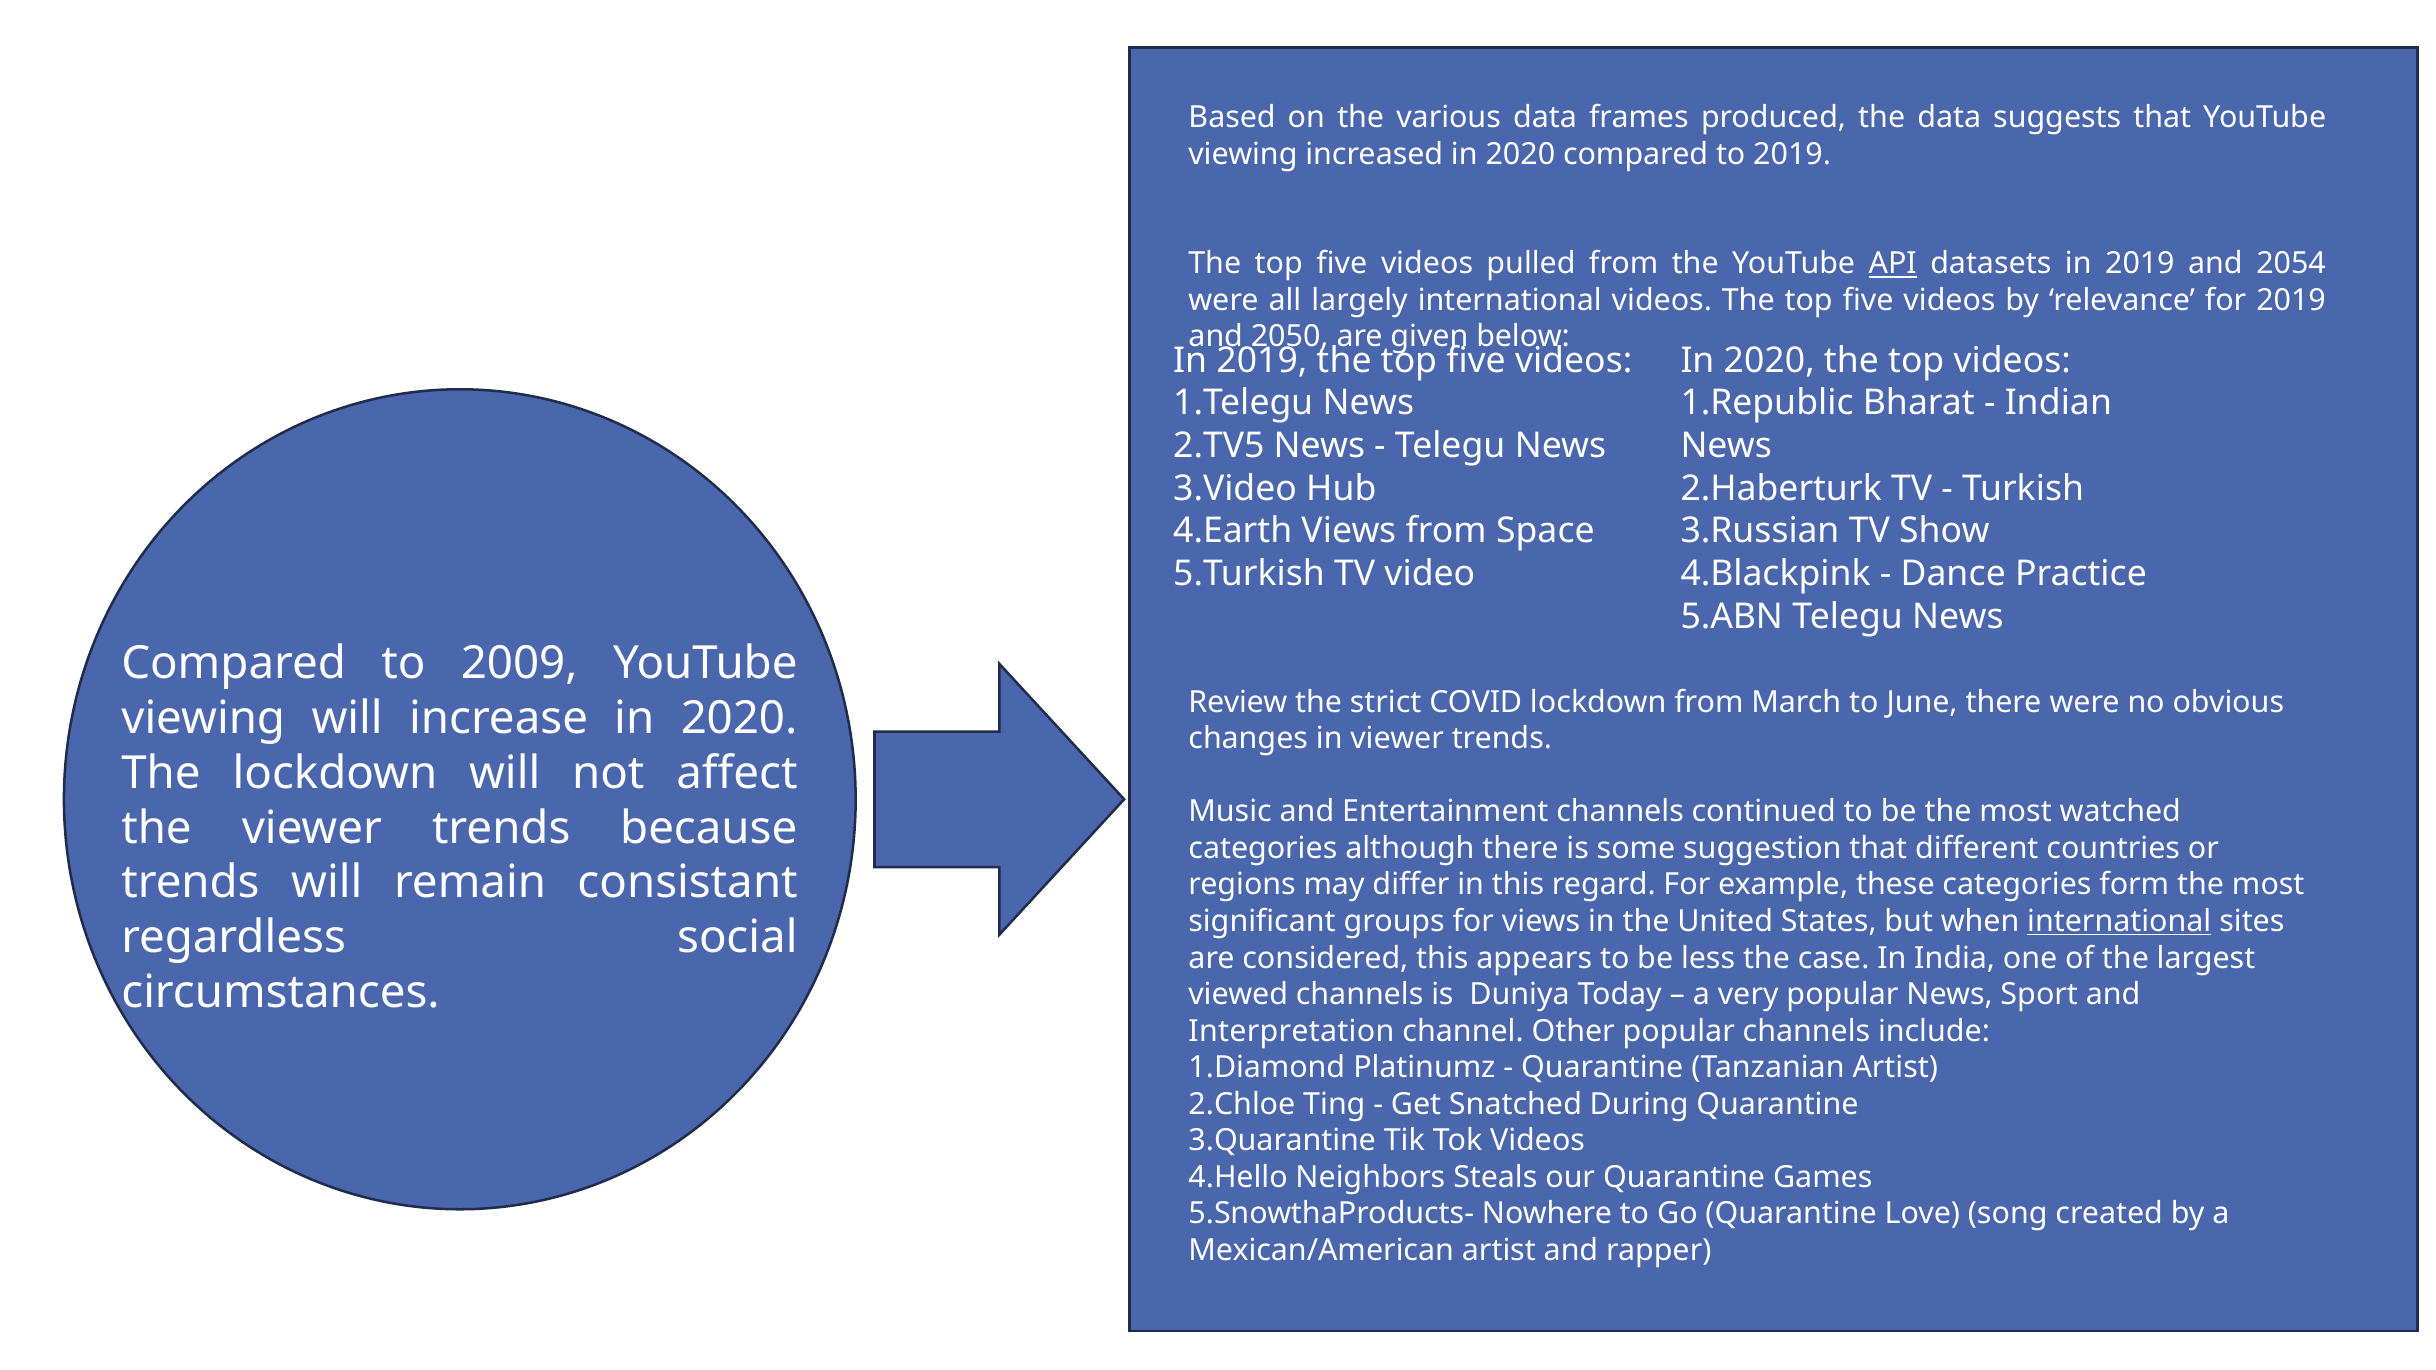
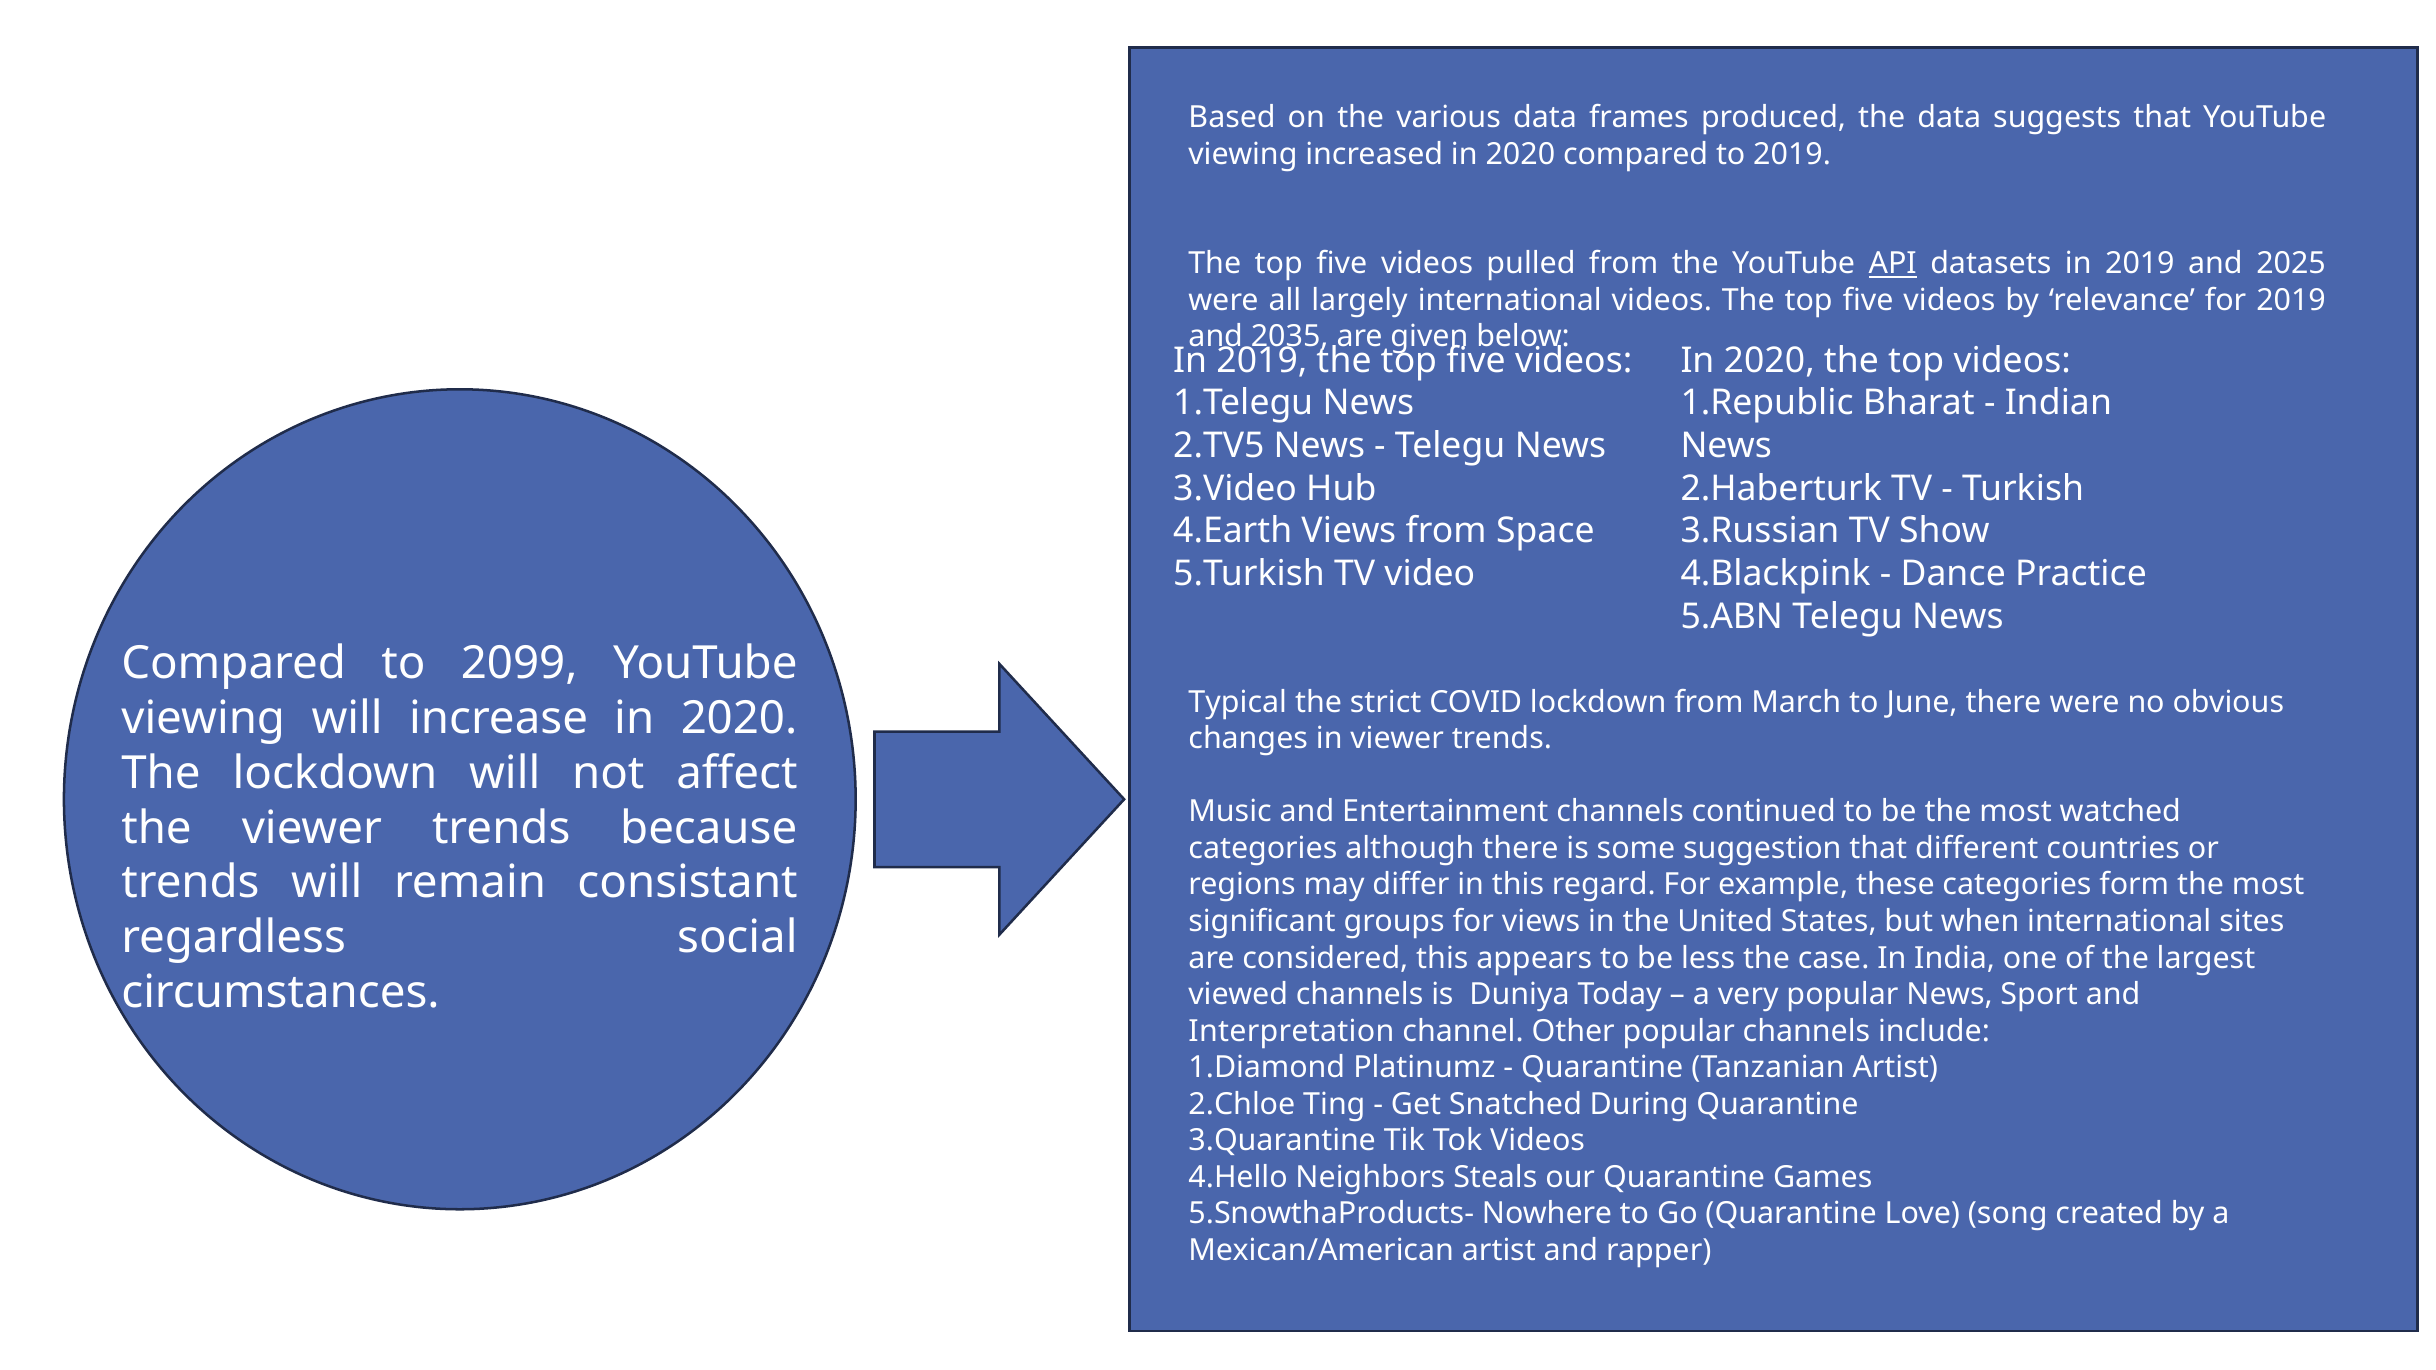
2054: 2054 -> 2025 (2291, 264)
2050: 2050 -> 2035 (1290, 337)
2009: 2009 -> 2099 (519, 664)
Review: Review -> Typical (1238, 702)
international underline: present -> none (2119, 922)
